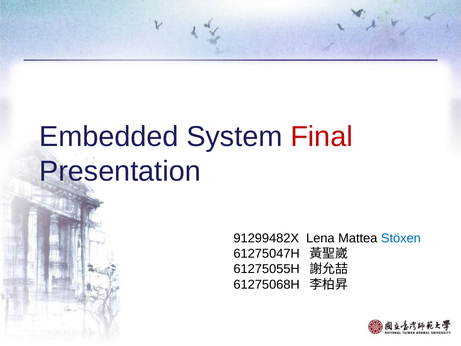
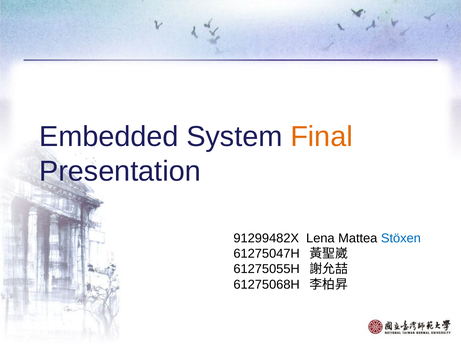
Final colour: red -> orange (322, 137)
